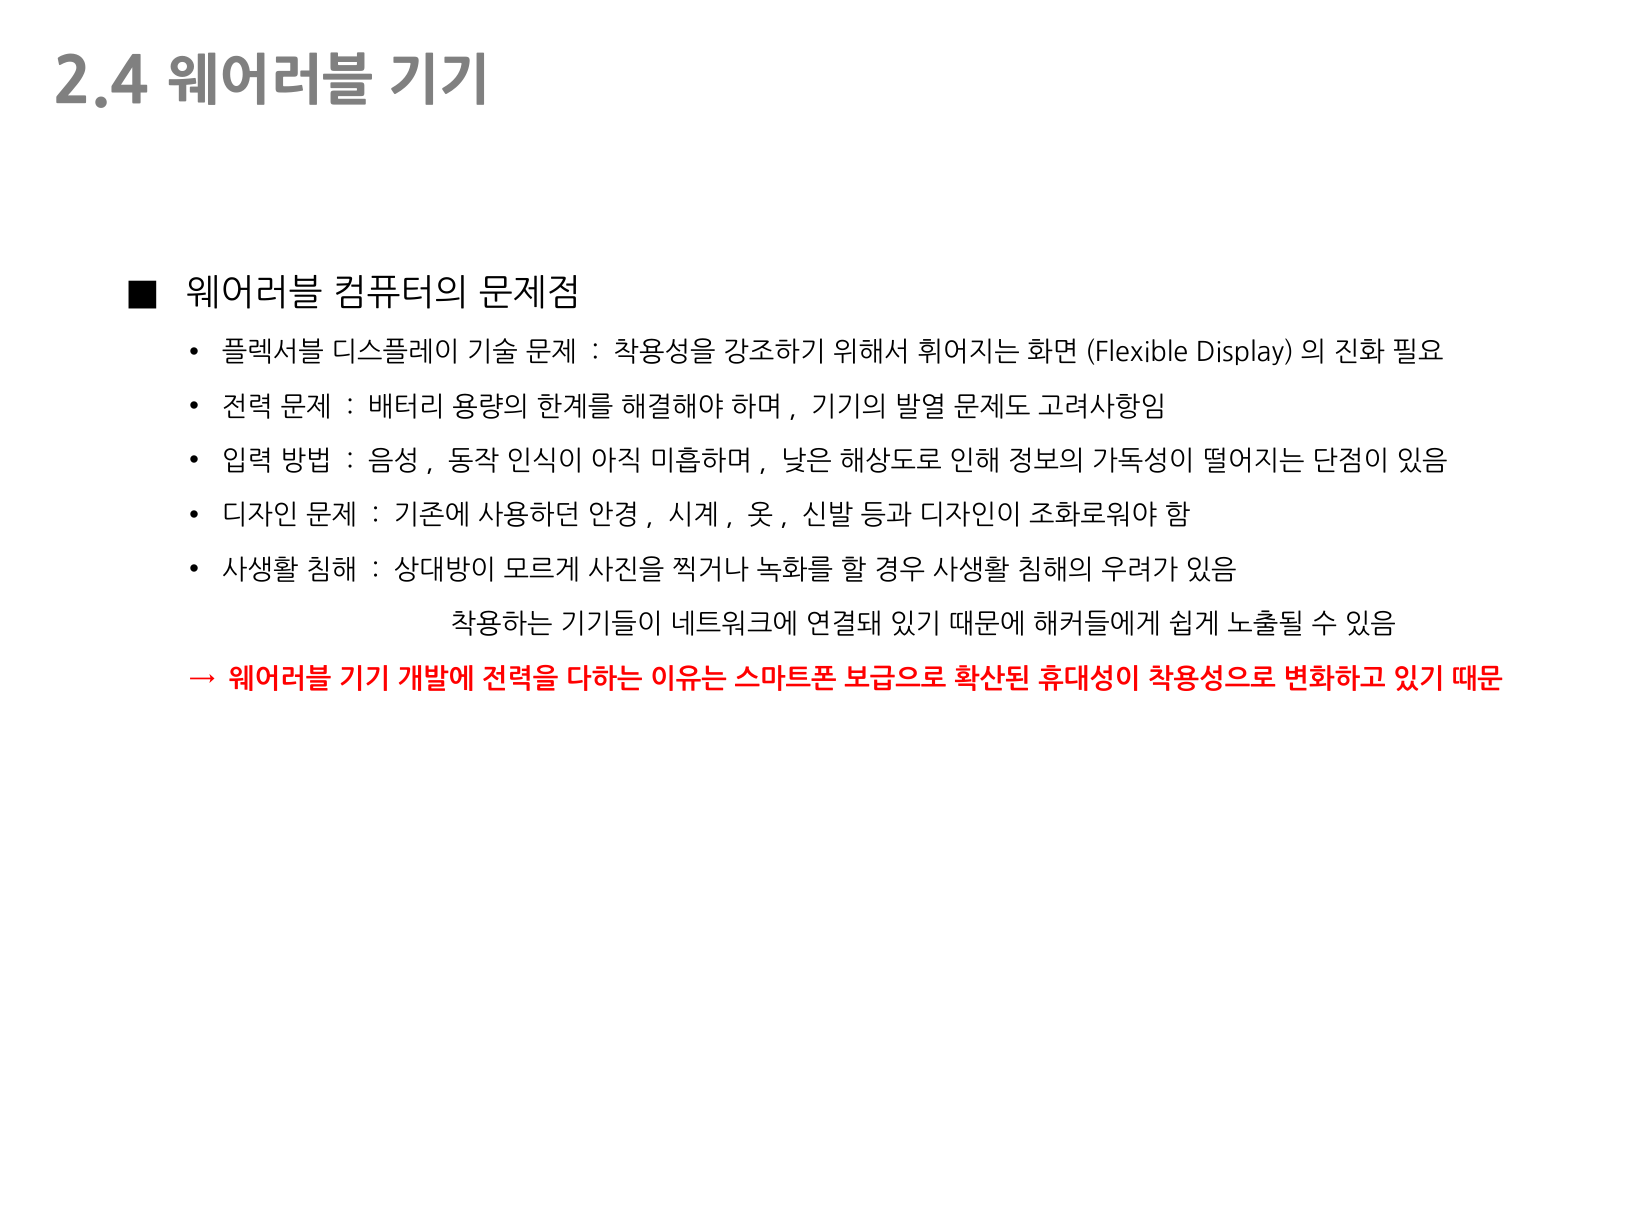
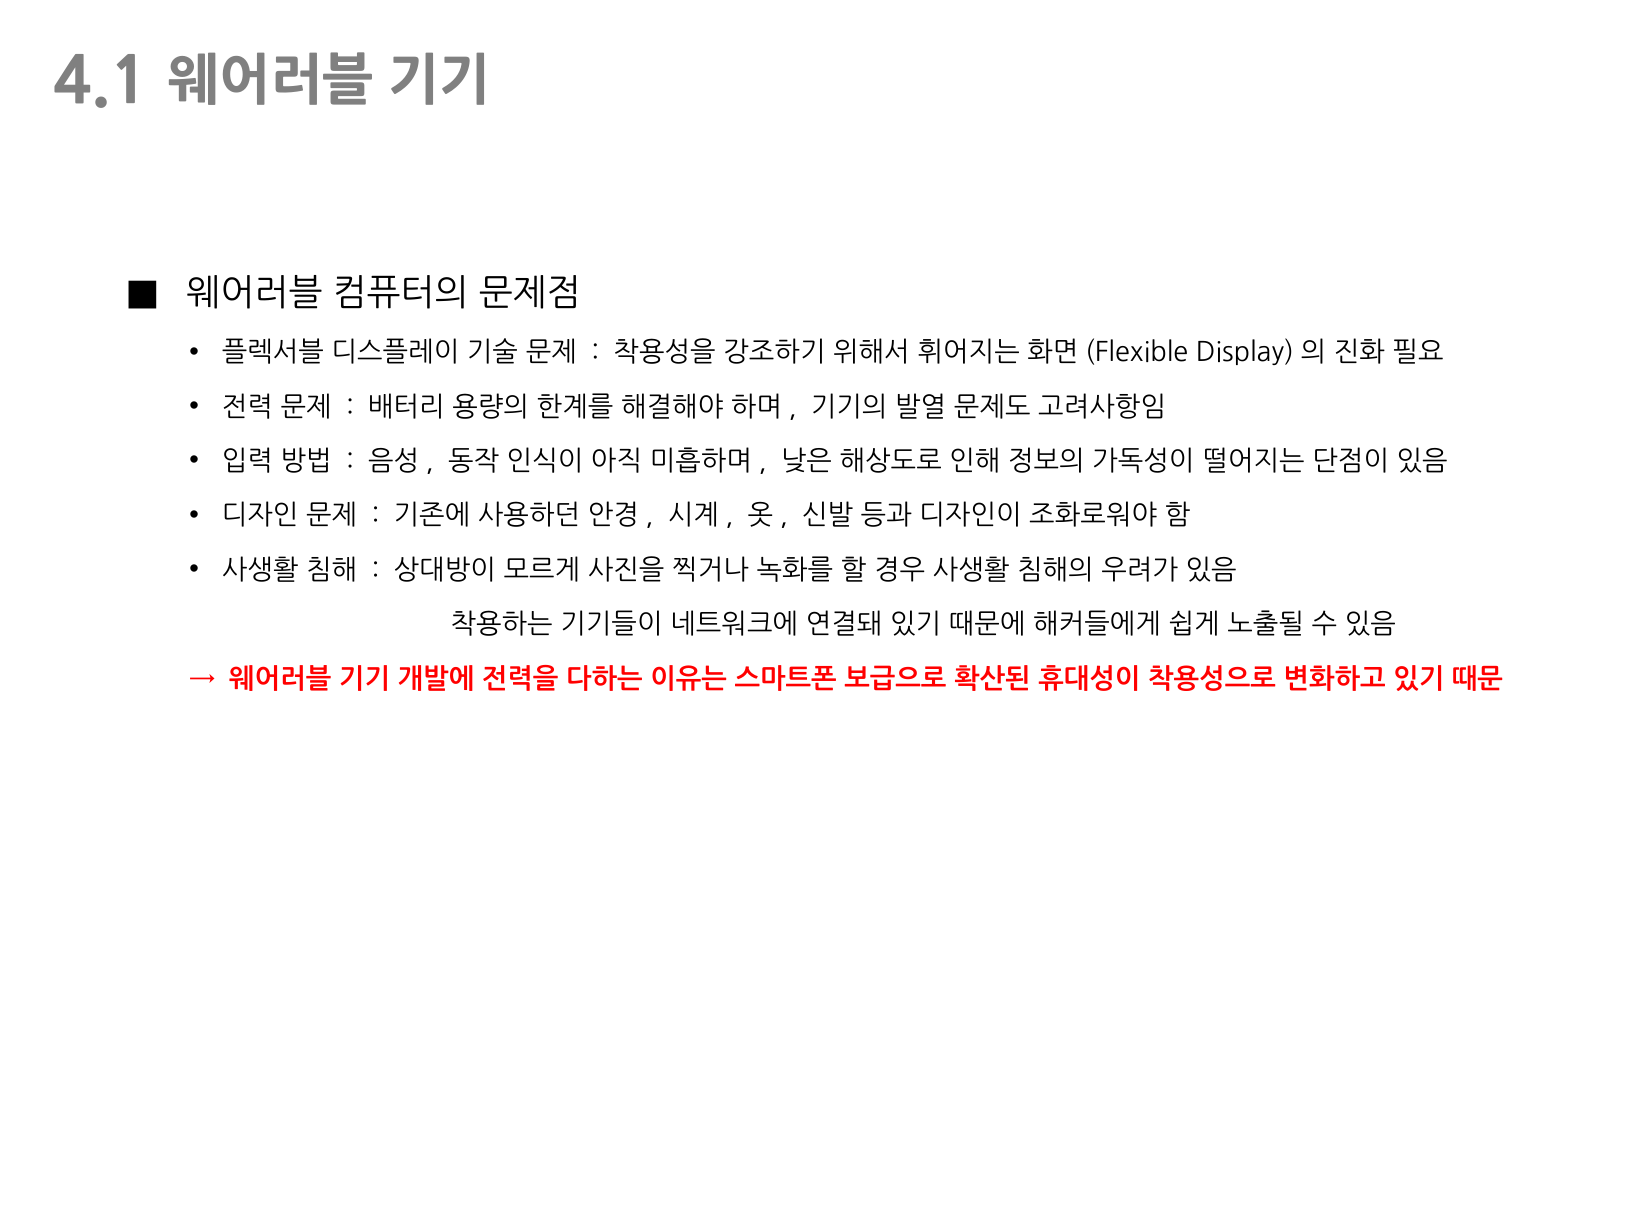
2.4: 2.4 -> 4.1 (101, 83)
